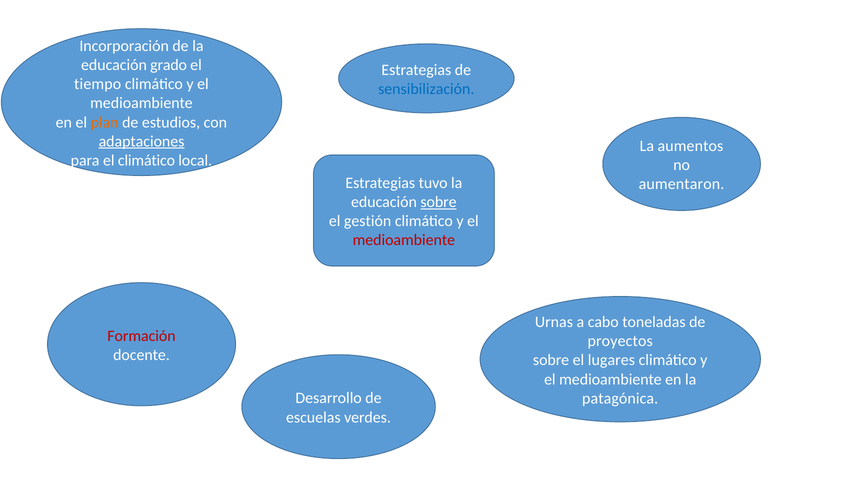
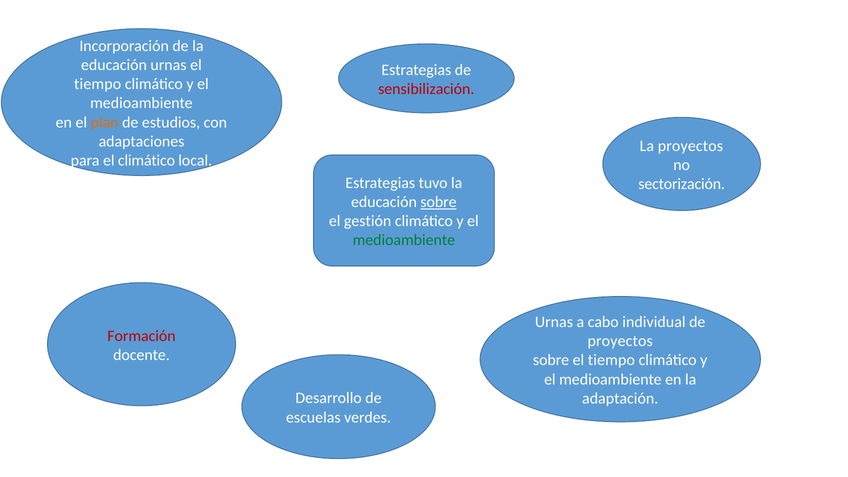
educación grado: grado -> urnas (169, 65)
sensibilización colour: blue -> red (426, 89)
adaptaciones underline: present -> none (142, 141)
La aumentos: aumentos -> proyectos (690, 146)
aumentaron: aumentaron -> sectorización (682, 184)
medioambiente colour: red -> green (404, 240)
toneladas: toneladas -> individual (654, 322)
sobre el lugares: lugares -> tiempo (611, 360)
patagónica: patagónica -> adaptación (620, 398)
